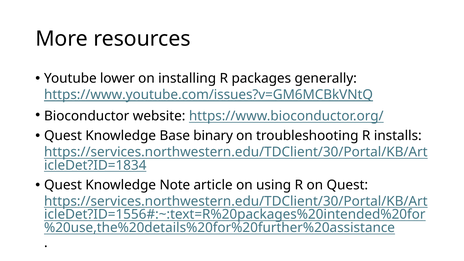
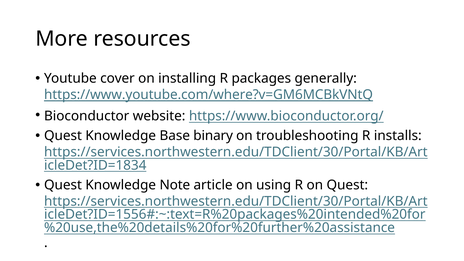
lower: lower -> cover (117, 78)
https://www.youtube.com/issues?v=GM6MCBkVNtQ: https://www.youtube.com/issues?v=GM6MCBkVNtQ -> https://www.youtube.com/where?v=GM6MCBkVNtQ (209, 95)
